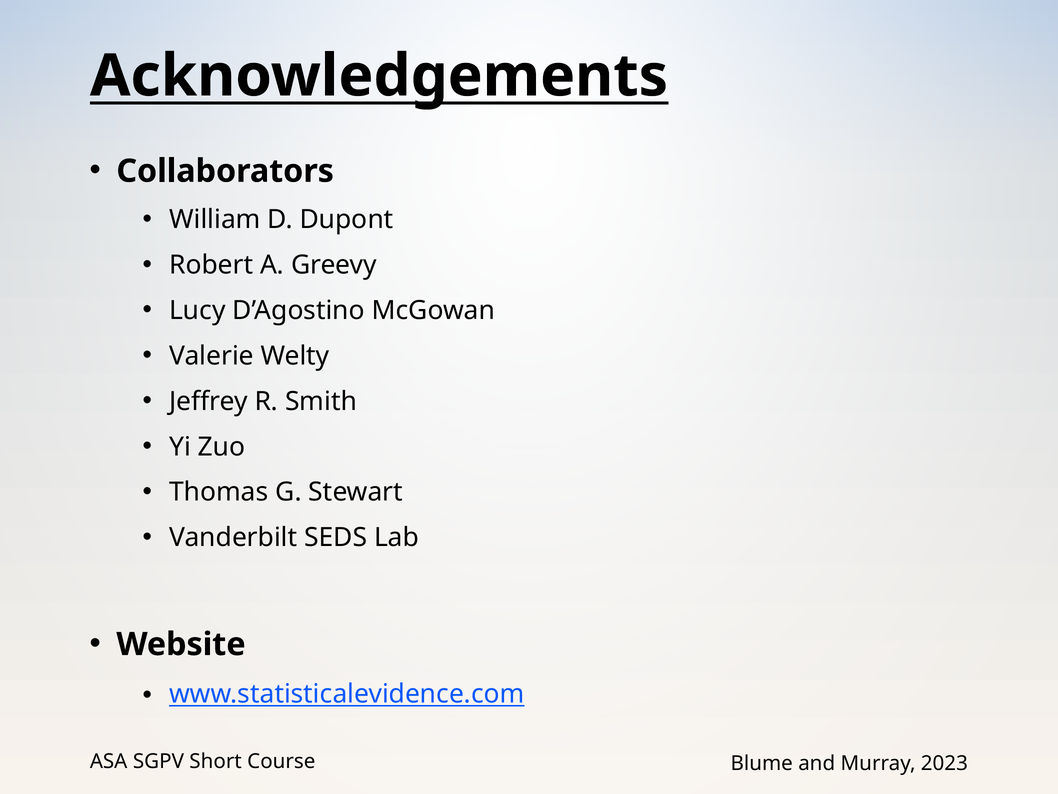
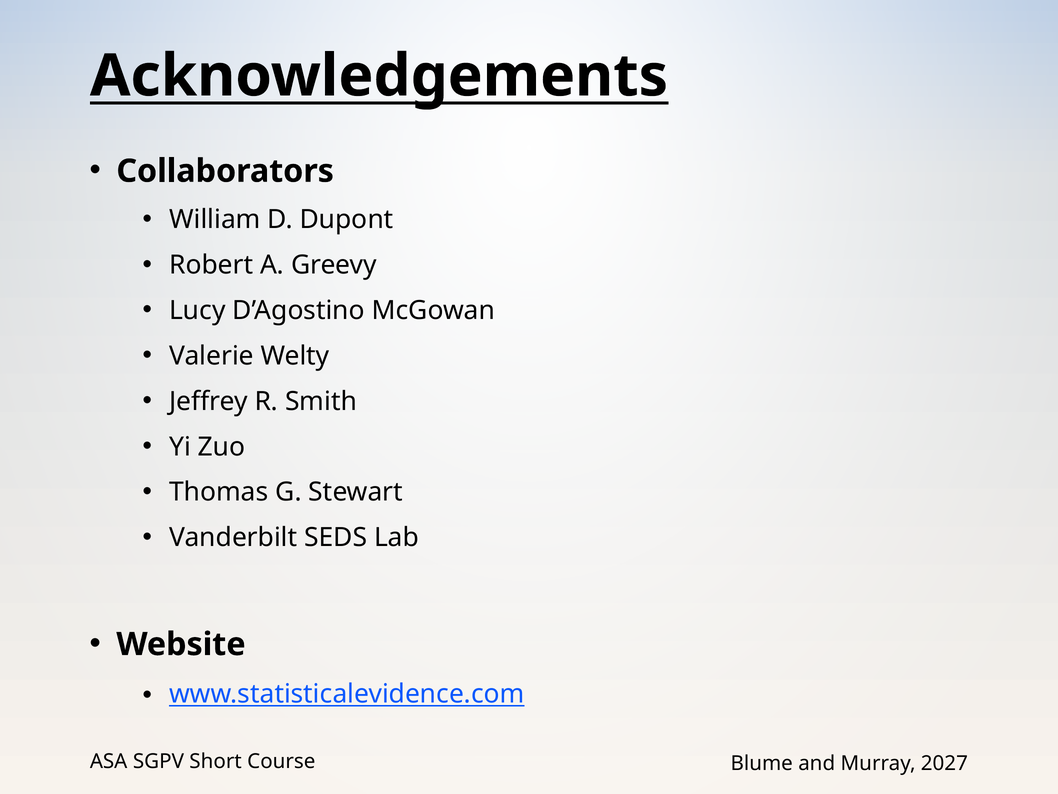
2023: 2023 -> 2027 (944, 763)
